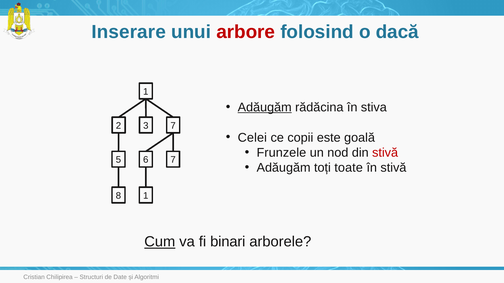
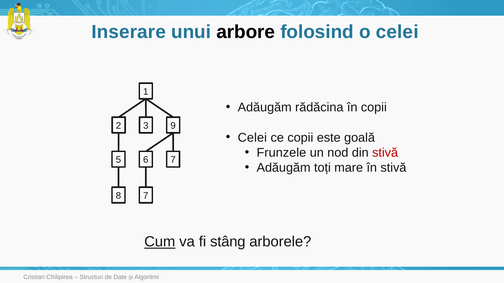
arbore colour: red -> black (246, 32)
o dacă: dacă -> celei (397, 32)
Adăugăm underline: present -> none (265, 108)
în stiva: stiva -> copii (374, 108)
3 7: 7 -> 9 (173, 126)
toate: toate -> mare (349, 168)
8 1: 1 -> 7 (146, 196)
binari: binari -> stâng (228, 242)
